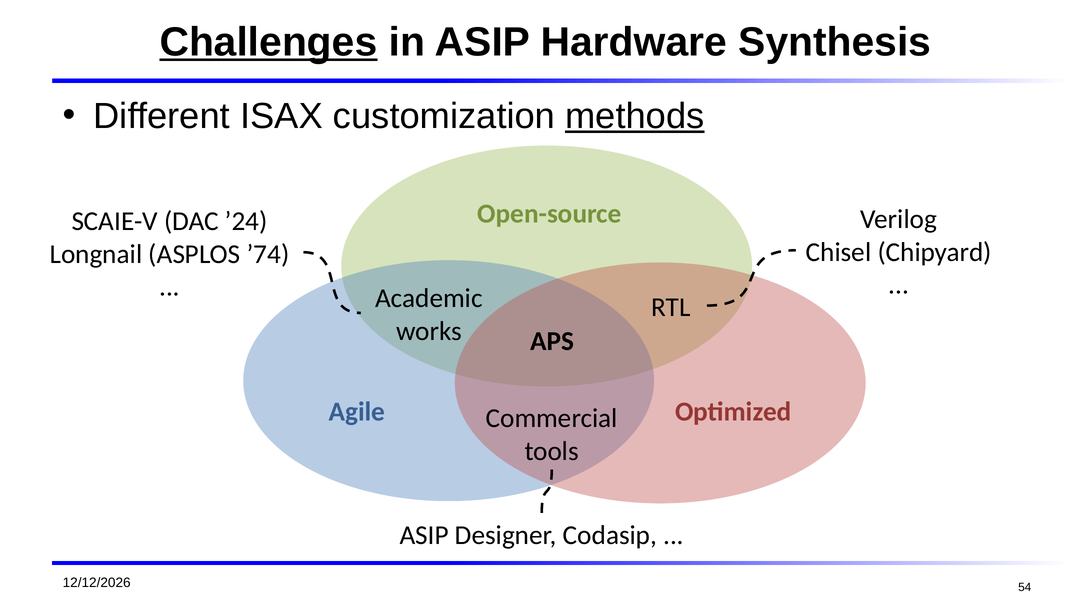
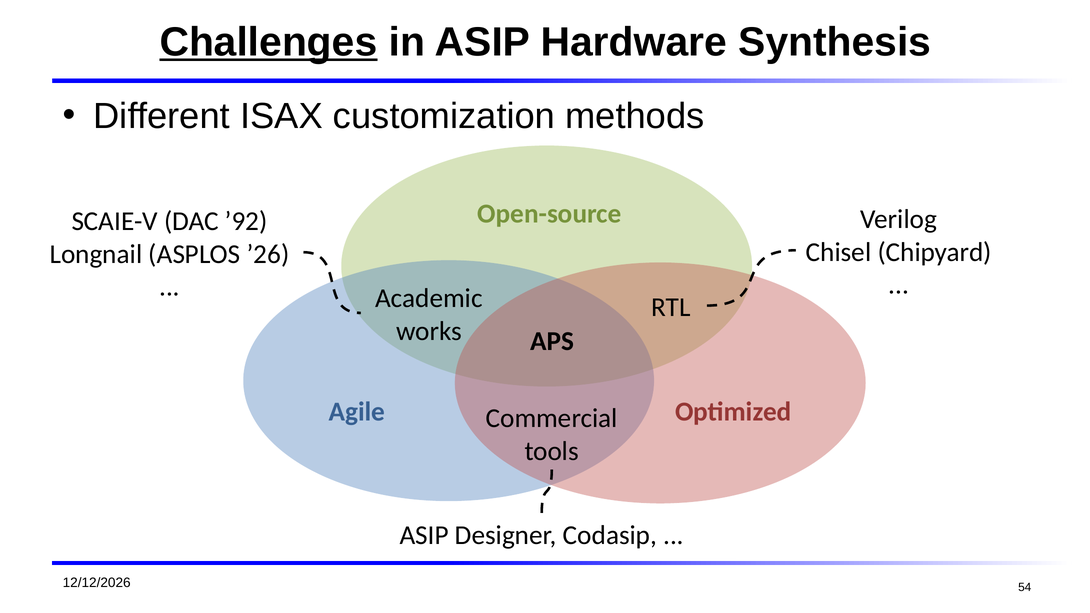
methods underline: present -> none (635, 116)
’24: ’24 -> ’92 (246, 222)
’74: ’74 -> ’26 (268, 254)
